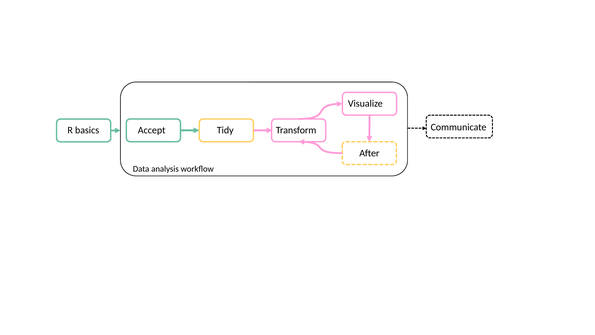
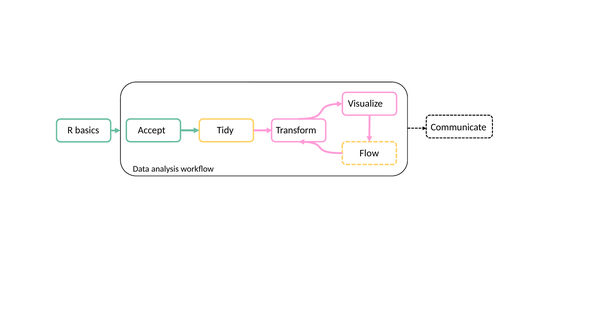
After: After -> Flow (369, 153)
